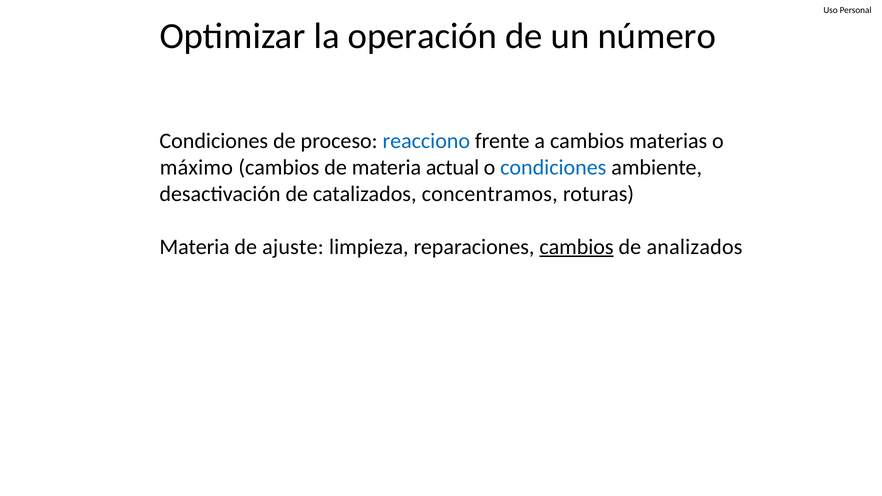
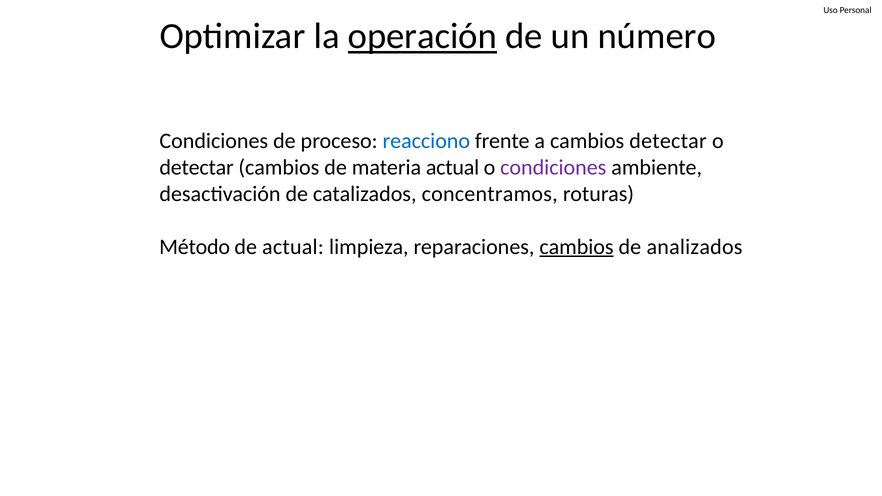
operación underline: none -> present (422, 36)
cambios materias: materias -> detectar (668, 141)
máximo: máximo -> detectar (197, 168)
condiciones colour: blue -> purple (553, 168)
Materia: Materia -> Método (195, 247)
de ajuste: ajuste -> actual (293, 247)
